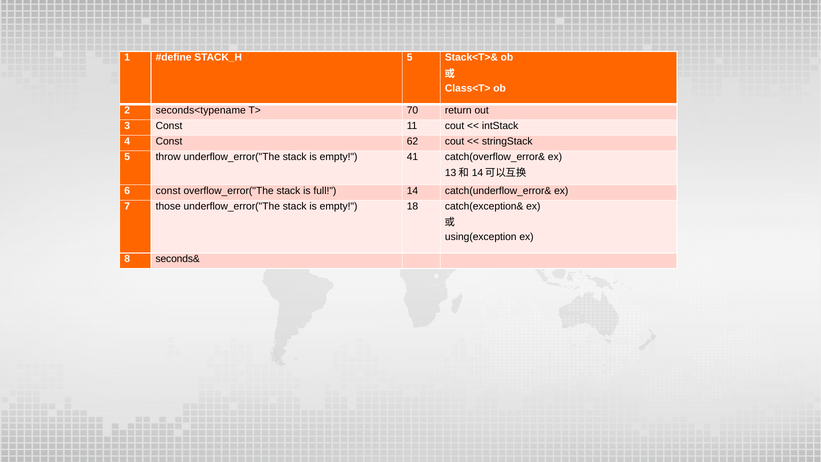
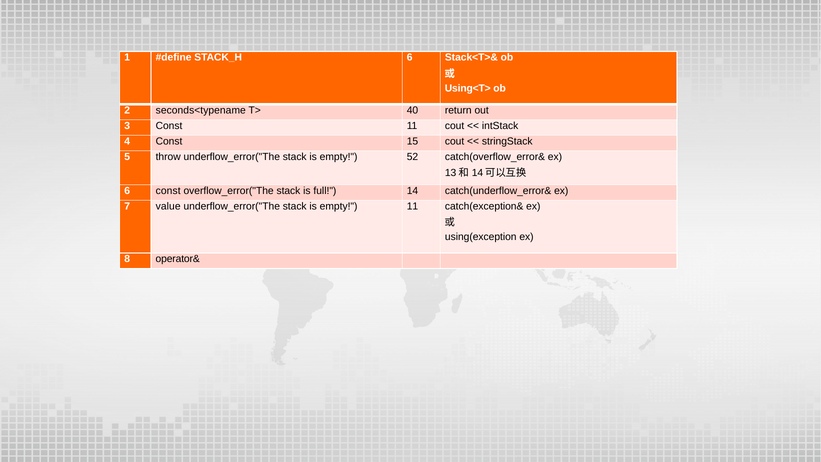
5: 5 -> 6 (410, 57)
Class<T>: Class<T> -> Using<T> (468, 88)
70: 70 -> 40 (412, 110)
62: 62 -> 15 (412, 141)
41: 41 -> 52 (412, 157)
those: those -> value (168, 206)
empty 18: 18 -> 11 (412, 206)
seconds&: seconds& -> operator& (178, 259)
